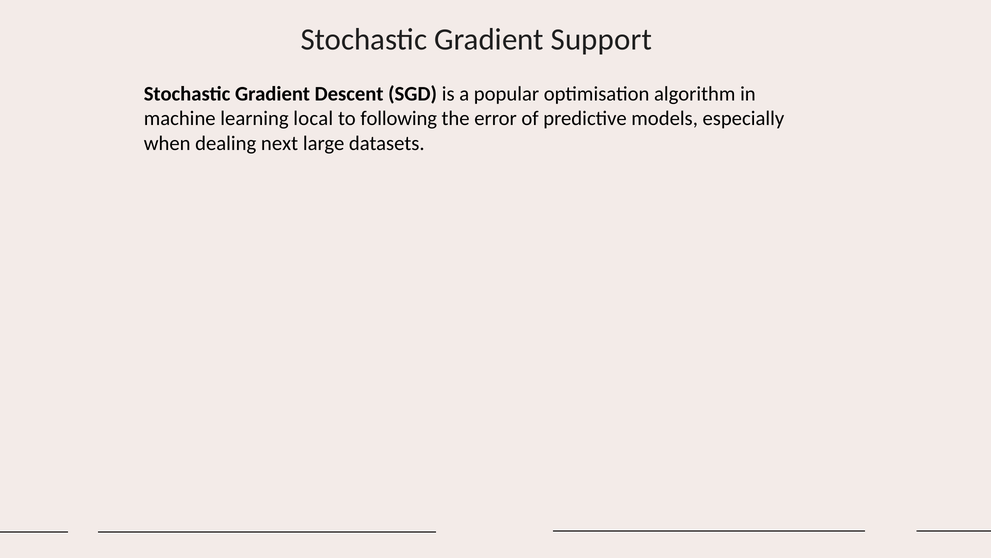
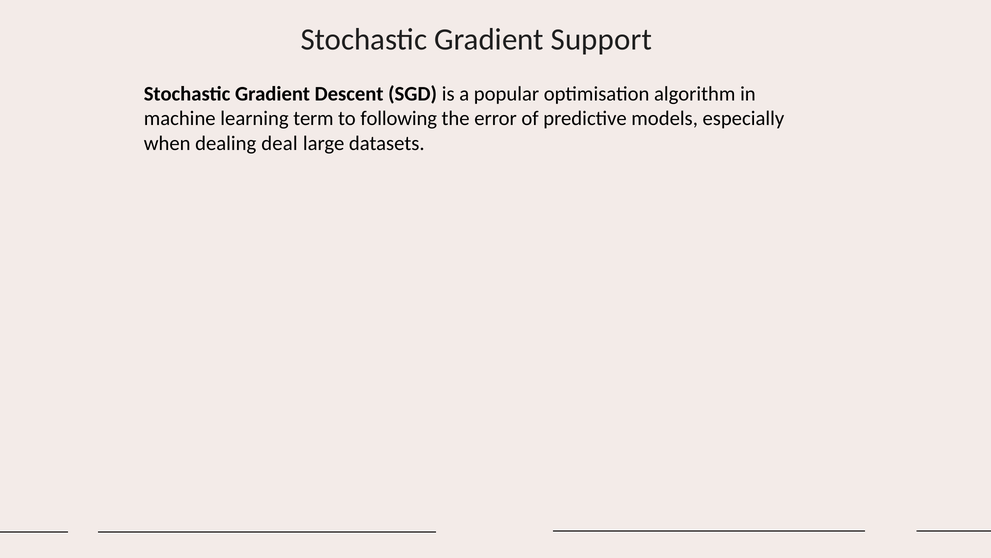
local: local -> term (313, 119)
next: next -> deal (279, 143)
